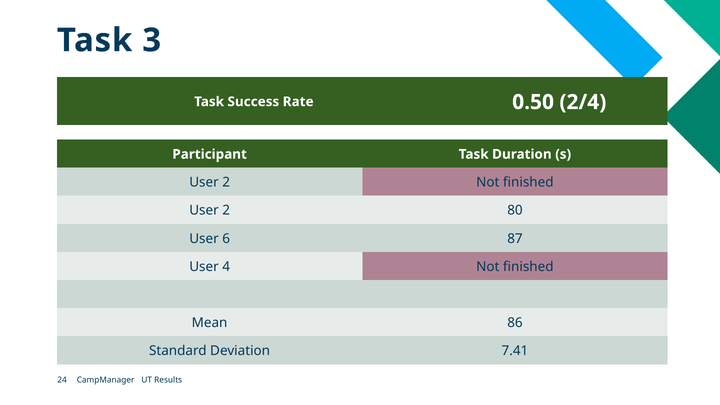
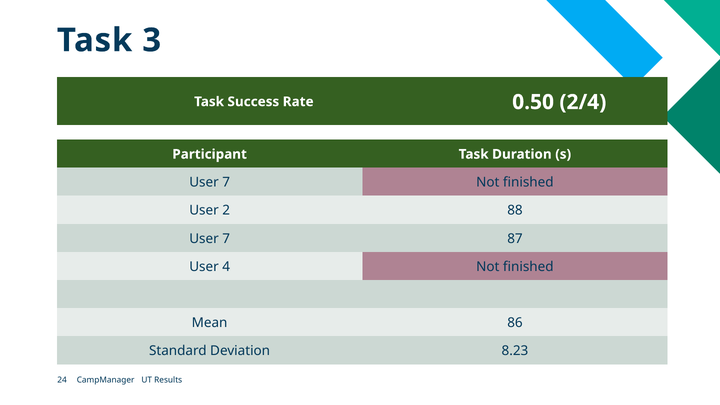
2: 2 -> 7 (226, 182)
80: 80 -> 88 (515, 210)
6: 6 -> 7 (226, 239)
7.41: 7.41 -> 8.23 (515, 351)
